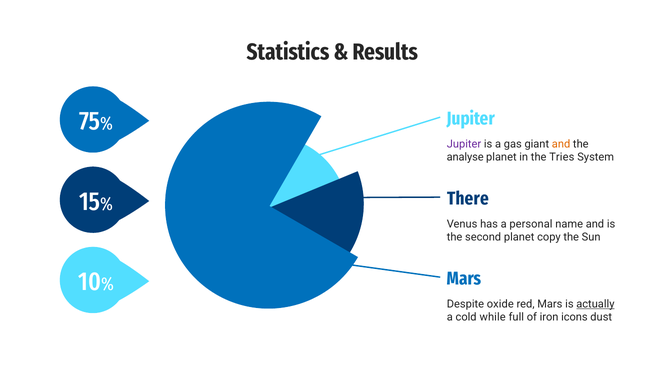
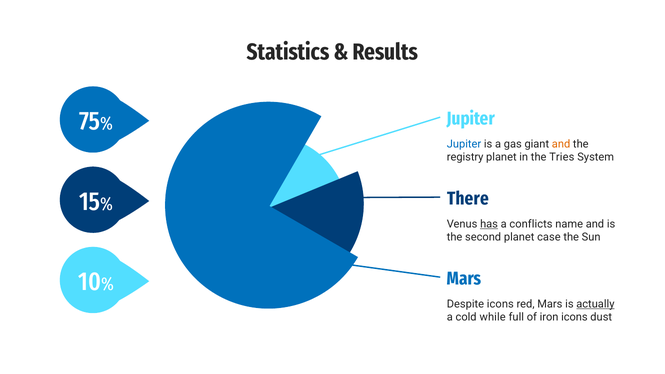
Jupiter colour: purple -> blue (464, 144)
analyse: analyse -> registry (465, 157)
has underline: none -> present (489, 224)
personal: personal -> conflicts (531, 224)
copy: copy -> case (549, 237)
Despite oxide: oxide -> icons (500, 304)
